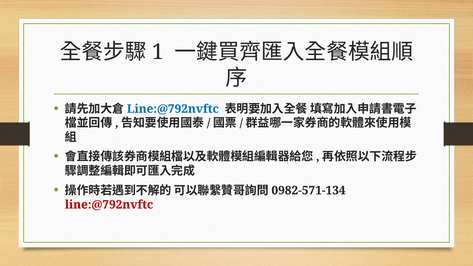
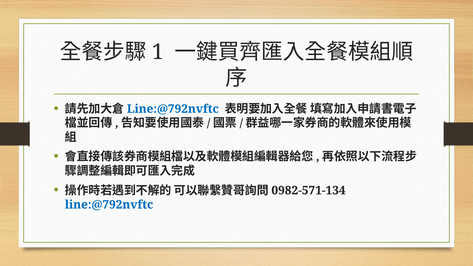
line:@792nvftc colour: red -> blue (109, 205)
